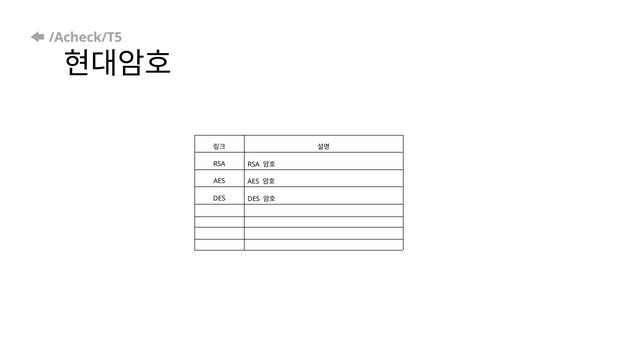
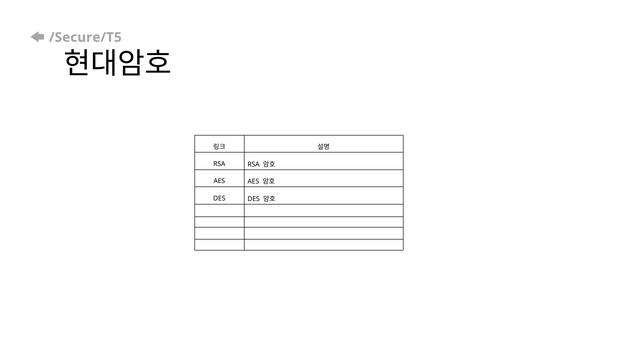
/Acheck/T5: /Acheck/T5 -> /Secure/T5 (85, 37)
